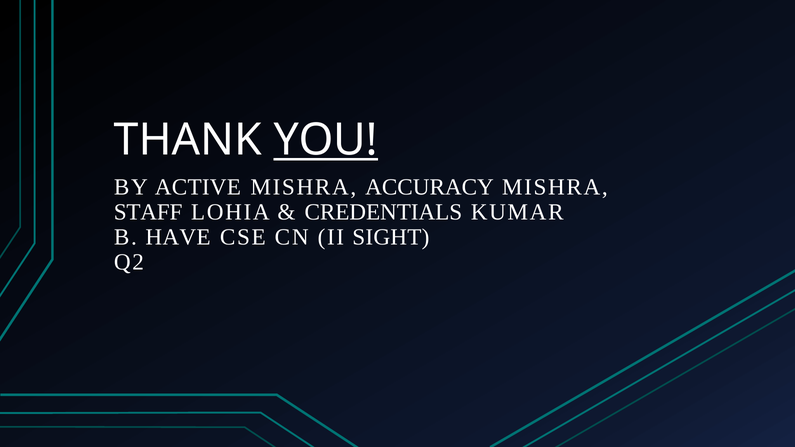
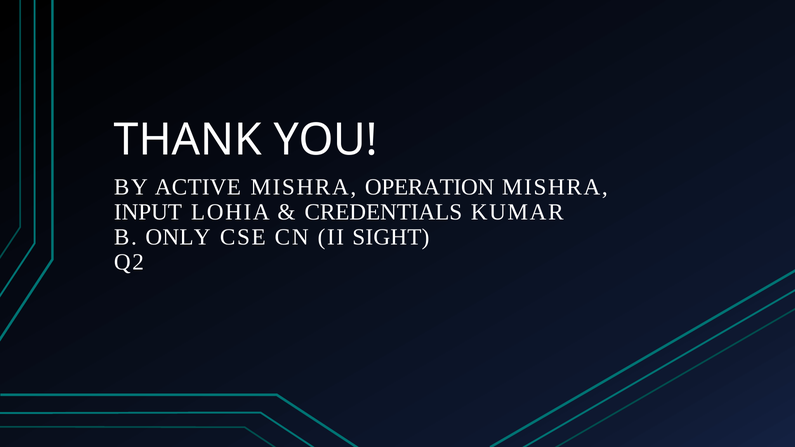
YOU underline: present -> none (326, 140)
ACCURACY: ACCURACY -> OPERATION (430, 187)
STAFF: STAFF -> INPUT (148, 212)
HAVE: HAVE -> ONLY (178, 237)
